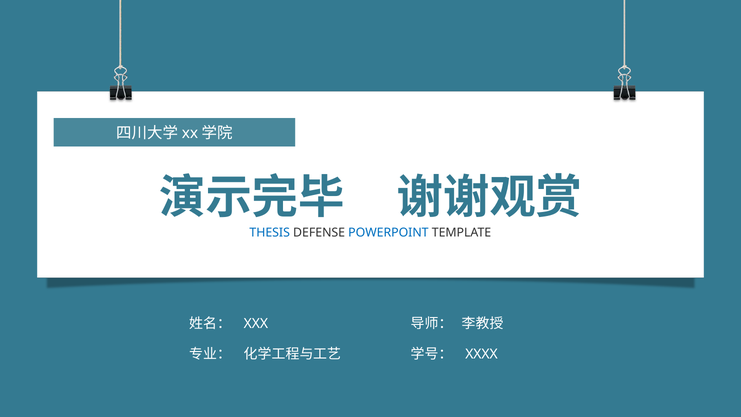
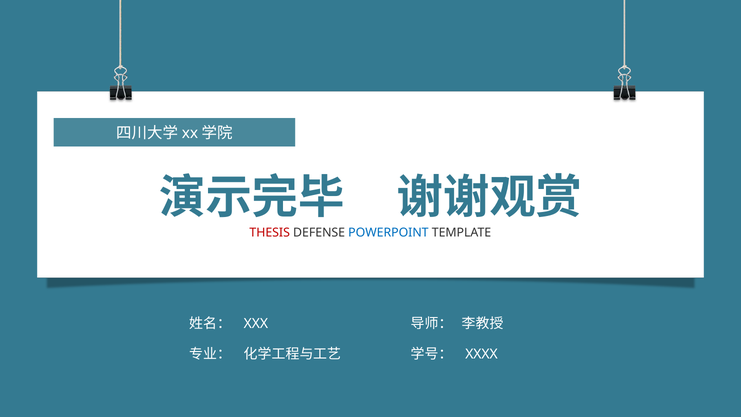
THESIS colour: blue -> red (270, 233)
